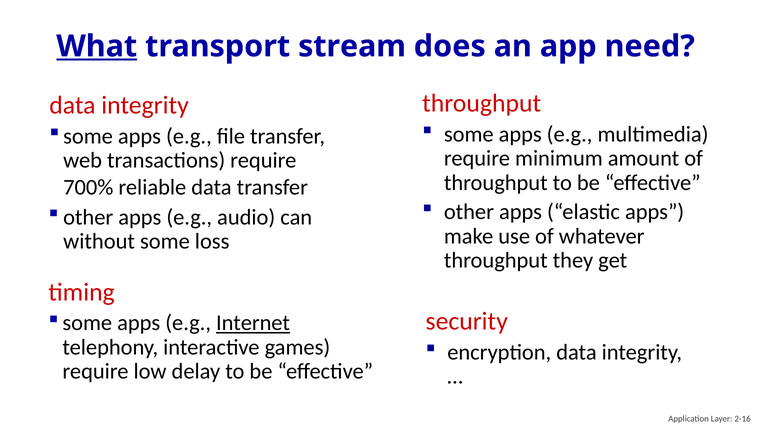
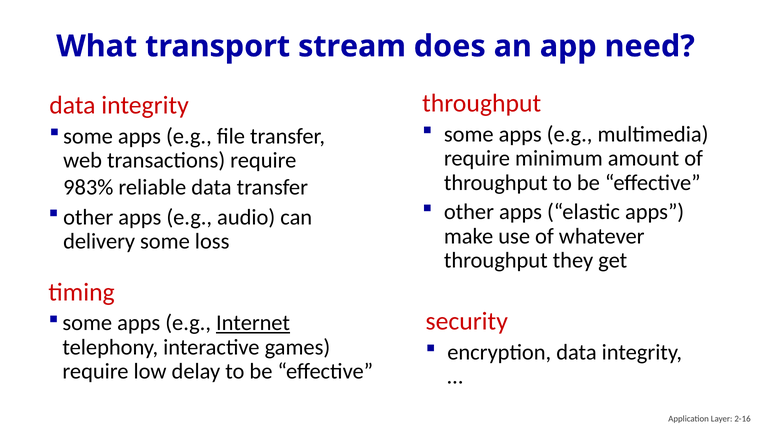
What underline: present -> none (97, 46)
700%: 700% -> 983% (88, 188)
without: without -> delivery (99, 242)
